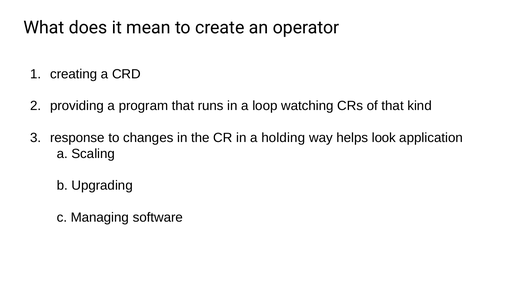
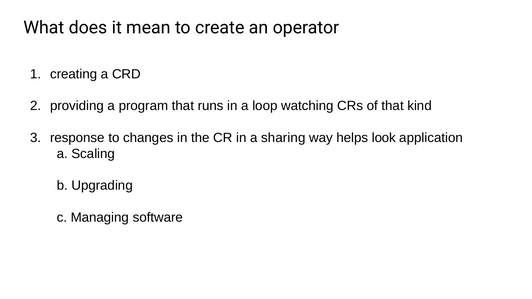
holding: holding -> sharing (283, 138)
